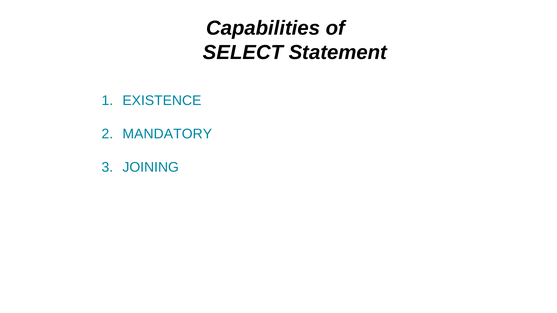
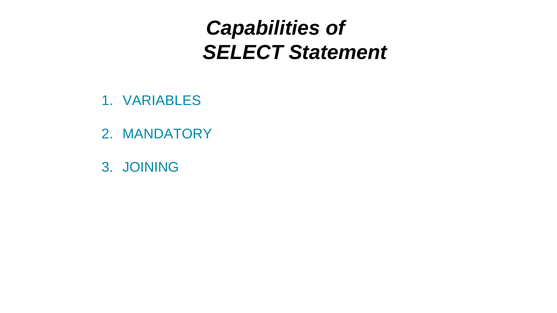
EXISTENCE: EXISTENCE -> VARIABLES (162, 101)
